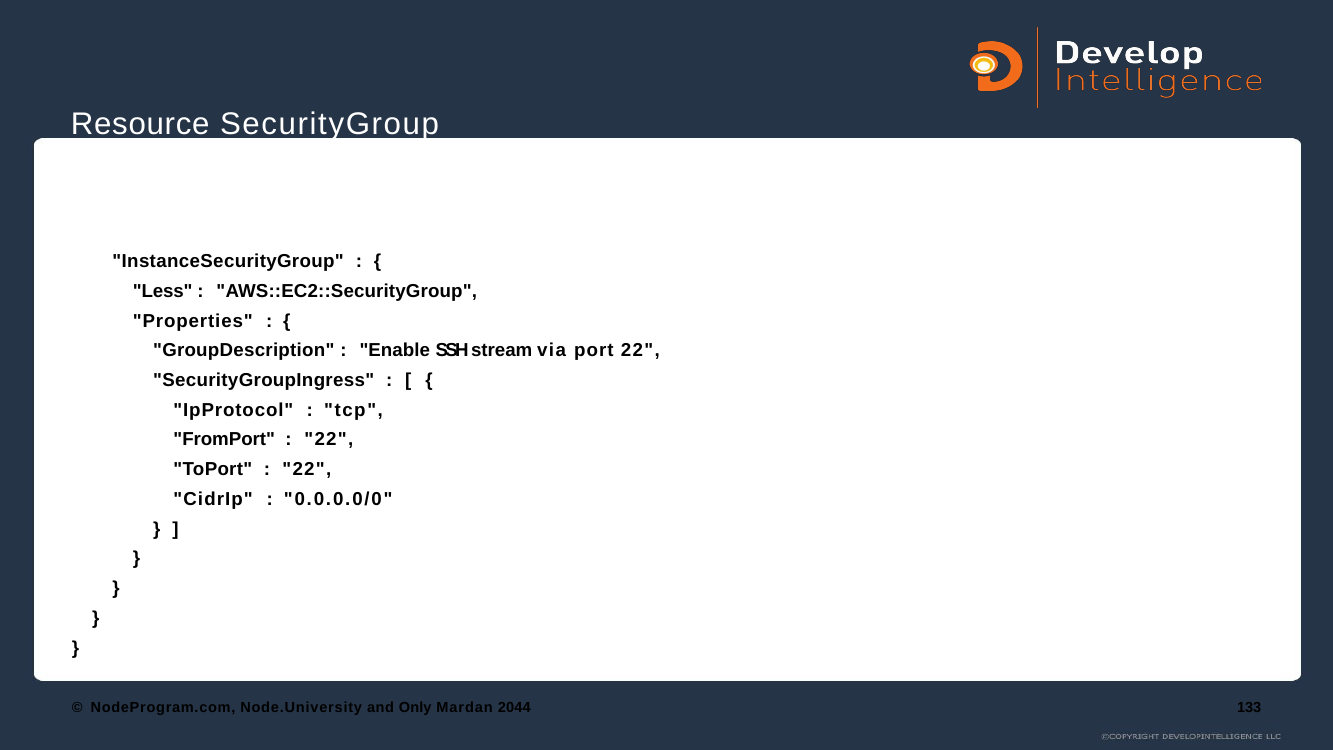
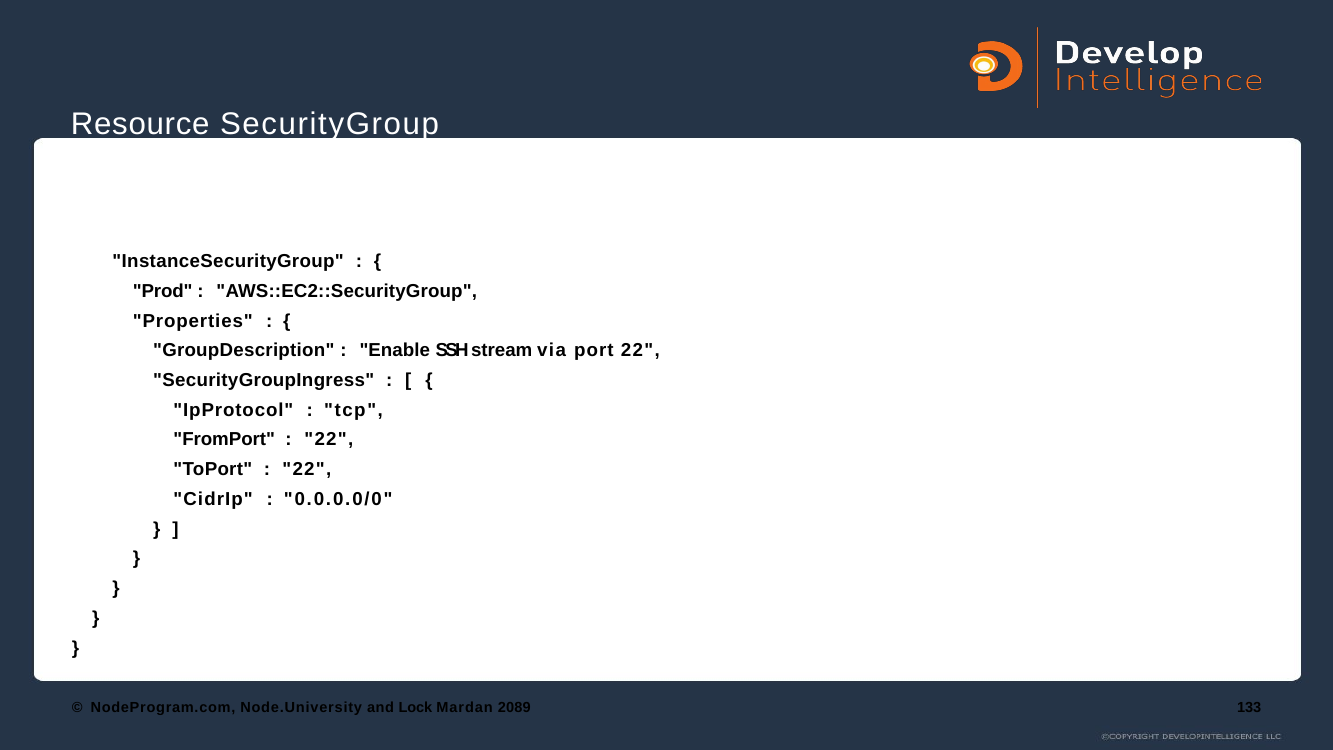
Less: Less -> Prod (163, 291)
Only: Only -> Lock (415, 707)
2044: 2044 -> 2089 (514, 707)
